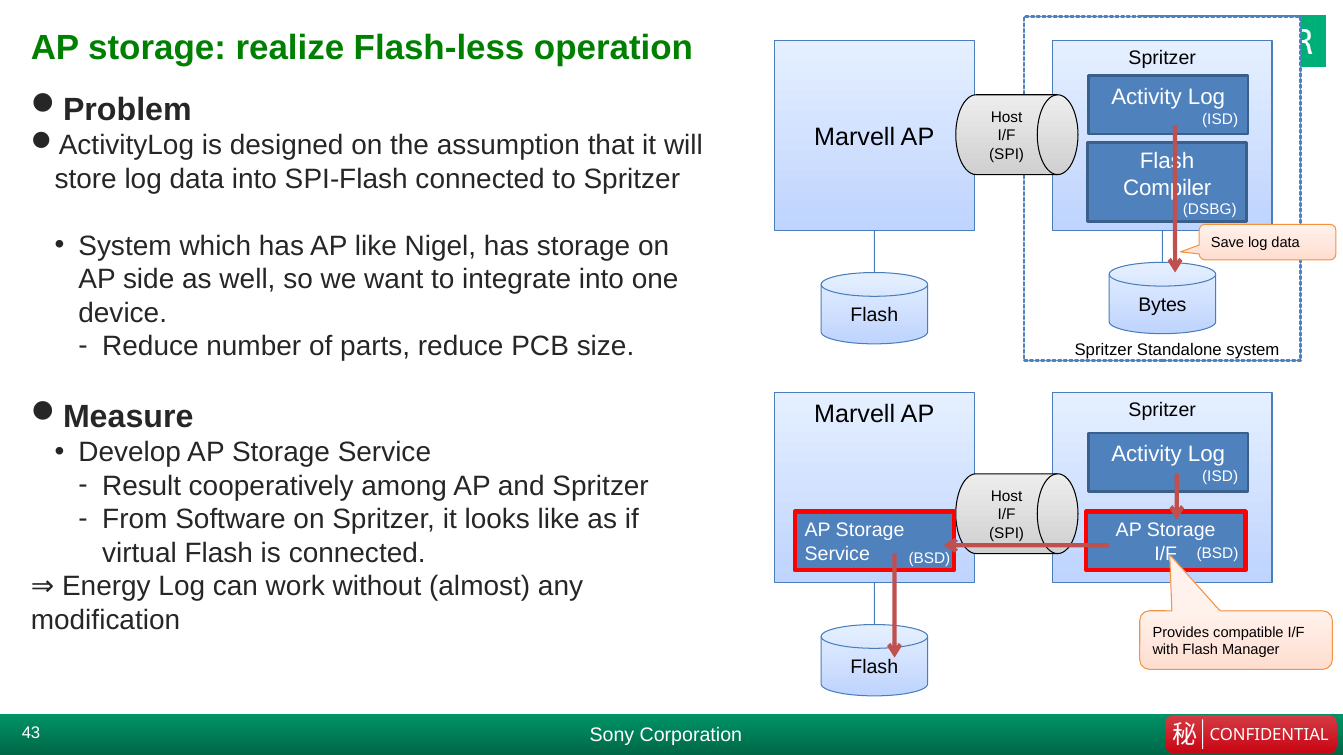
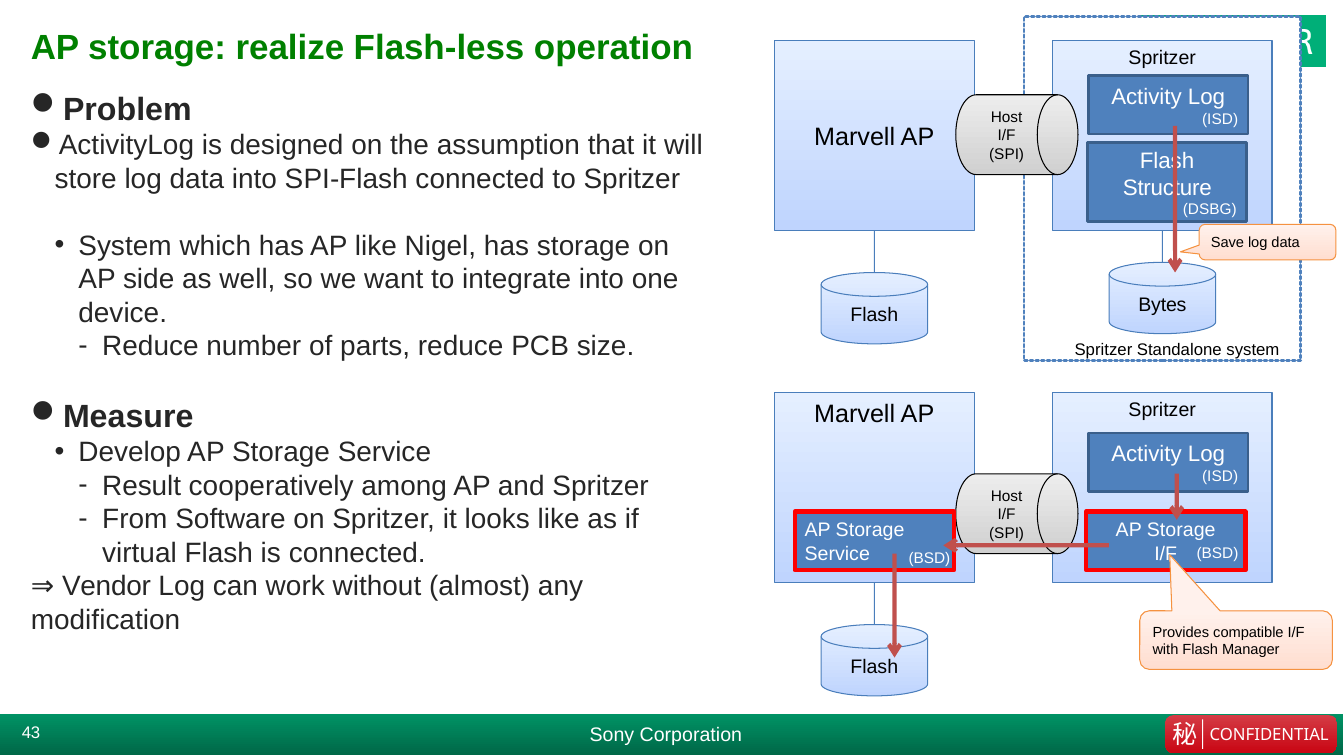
Compiler: Compiler -> Structure (1167, 188)
Energy: Energy -> Vendor (106, 587)
